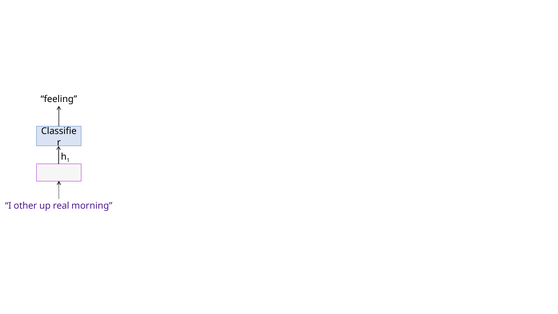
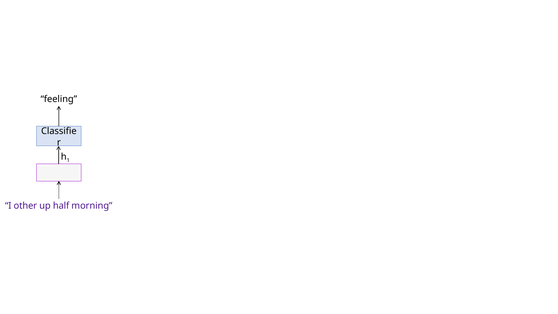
real: real -> half (61, 206)
